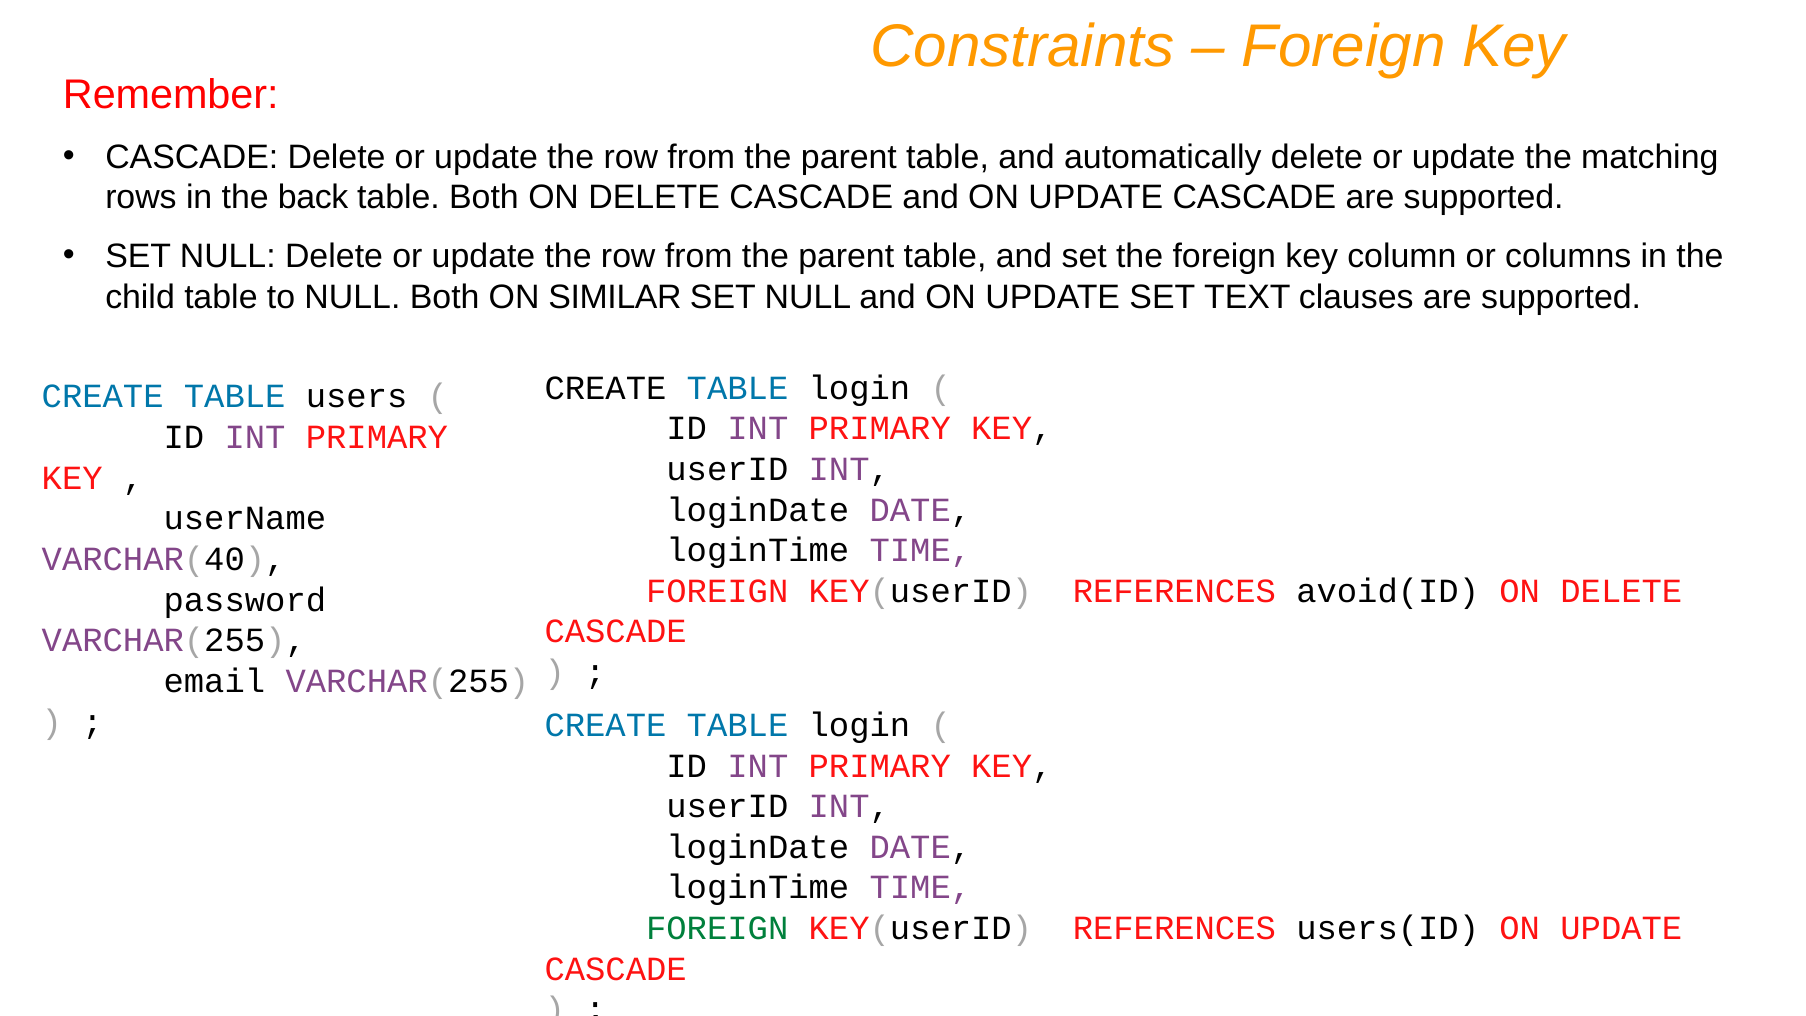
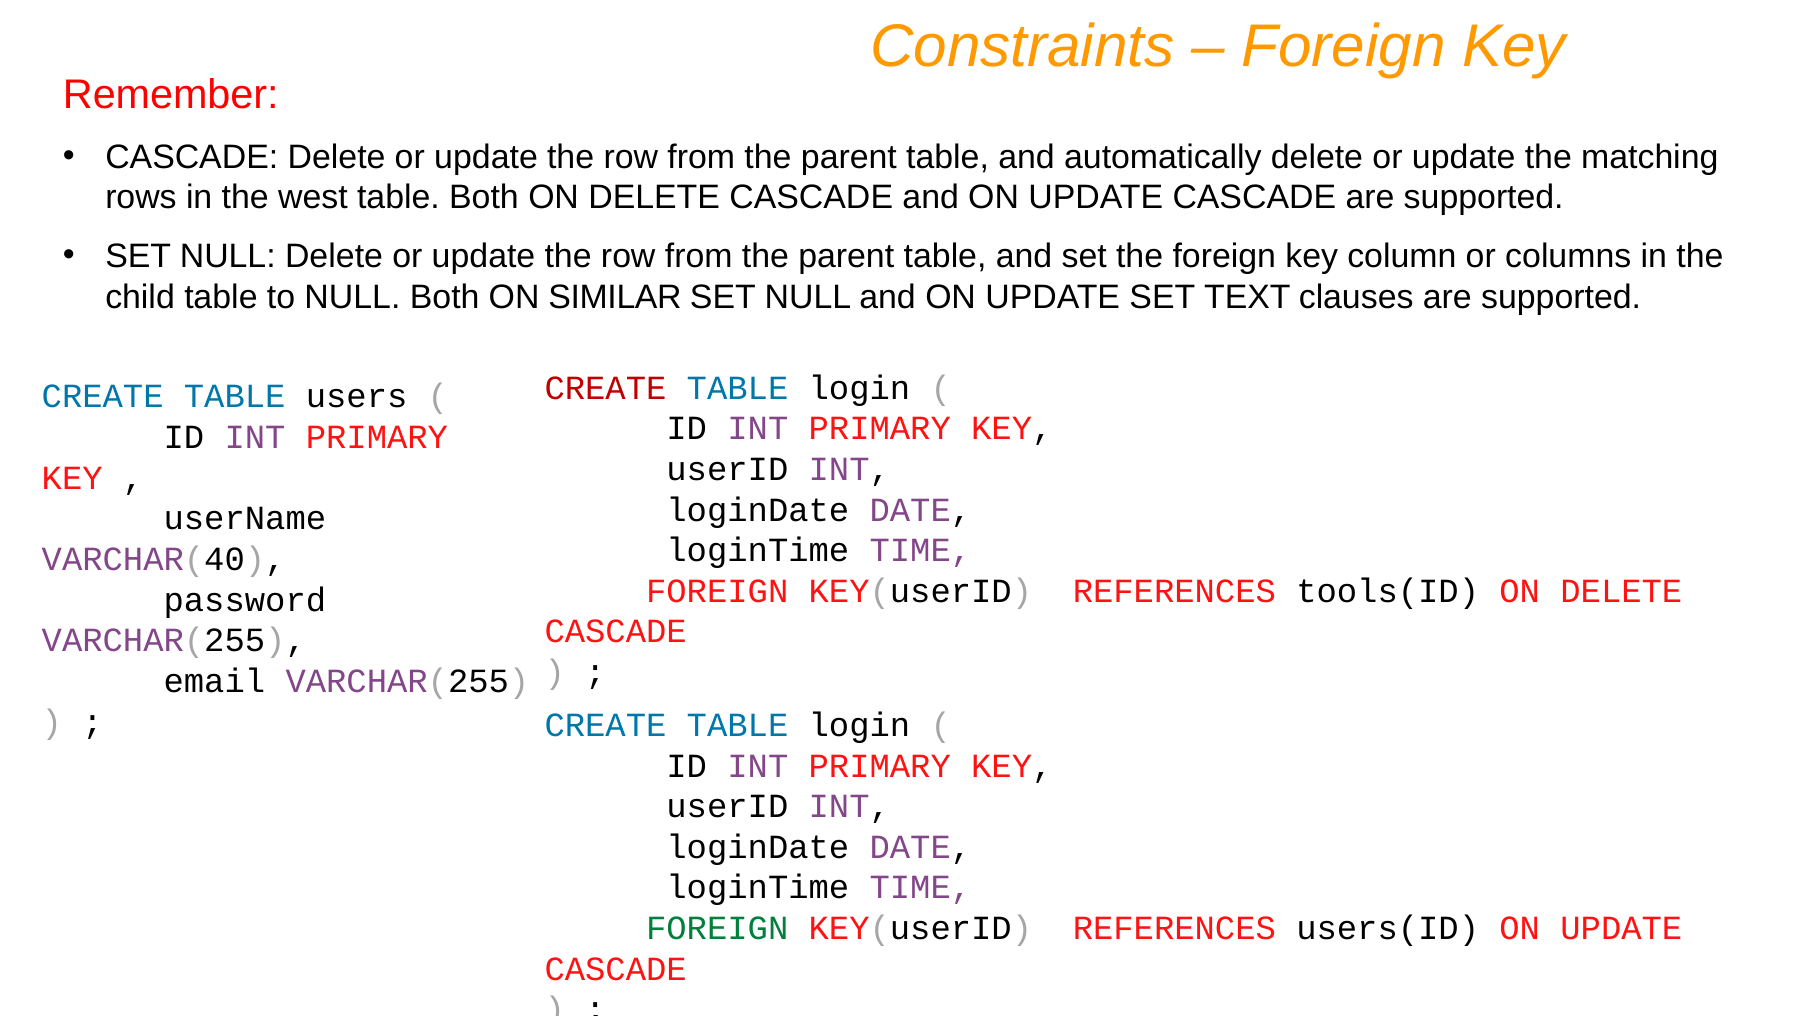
back: back -> west (313, 198)
CREATE colour: black -> red (605, 388)
avoid(ID: avoid(ID -> tools(ID (1388, 591)
